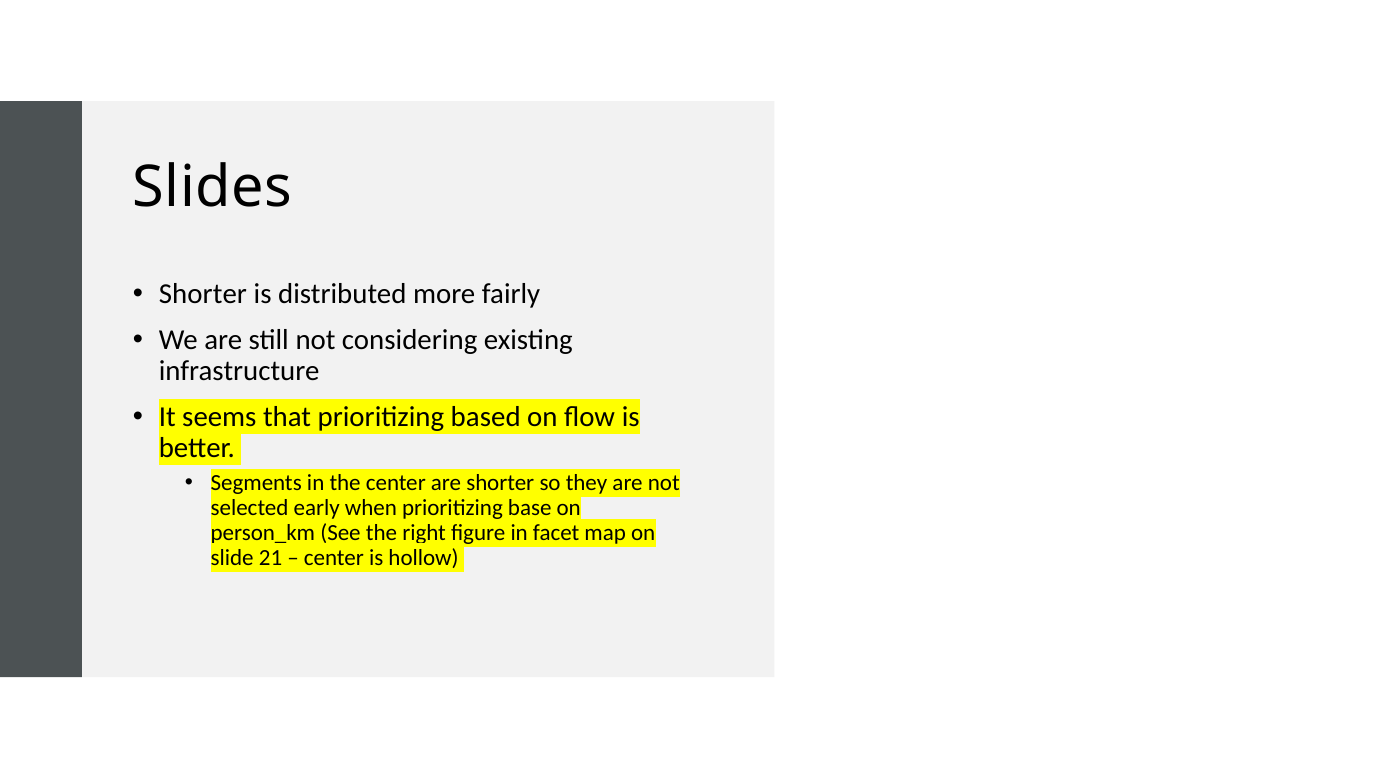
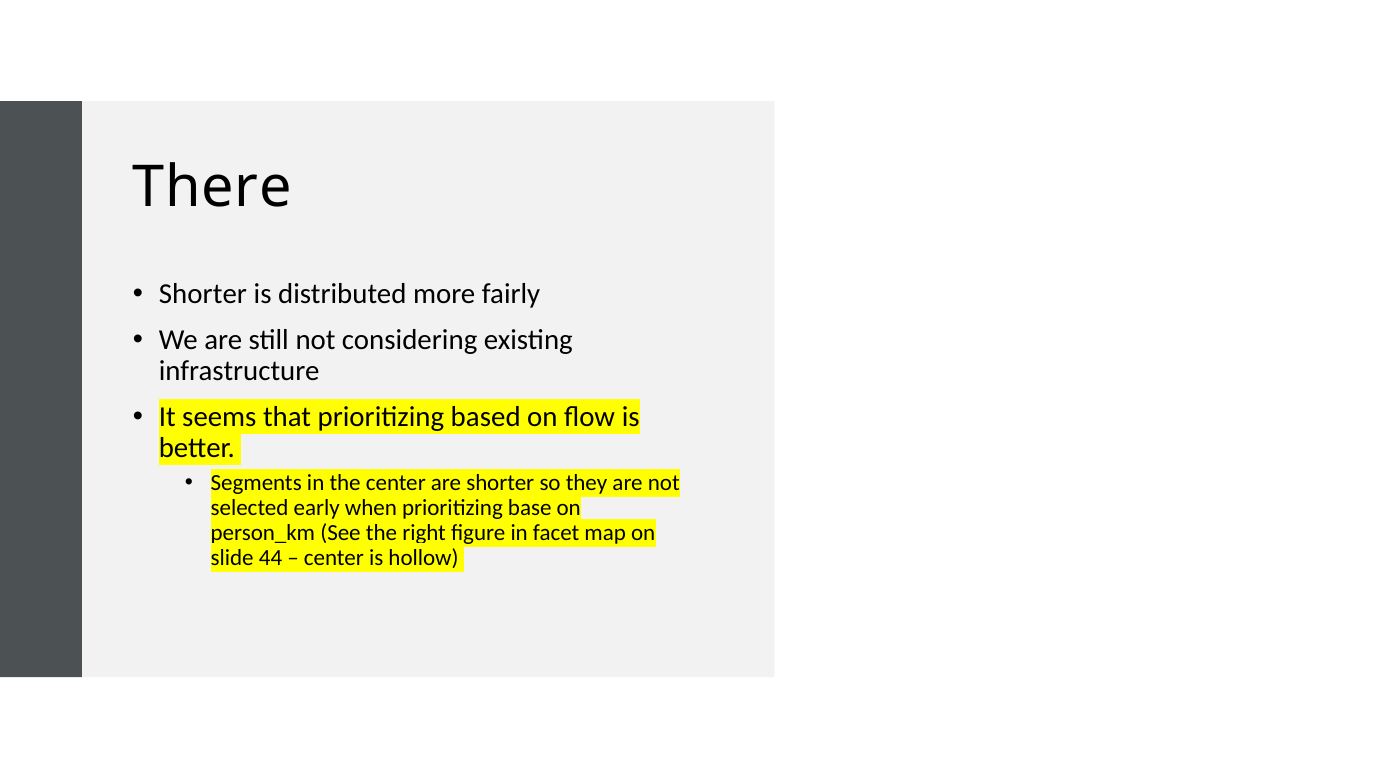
Slides: Slides -> There (212, 187)
21: 21 -> 44 (271, 557)
